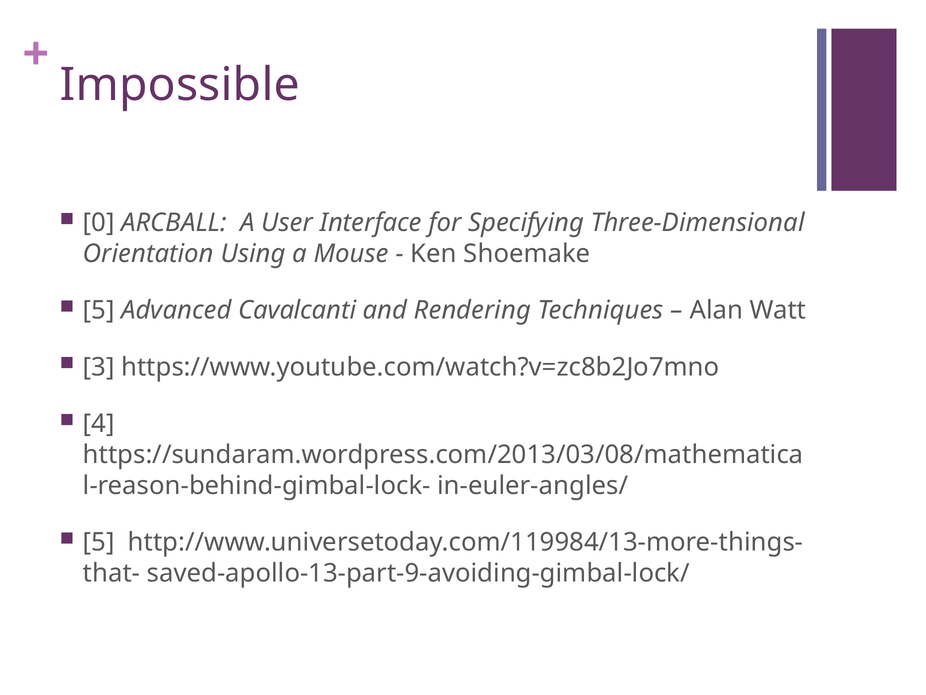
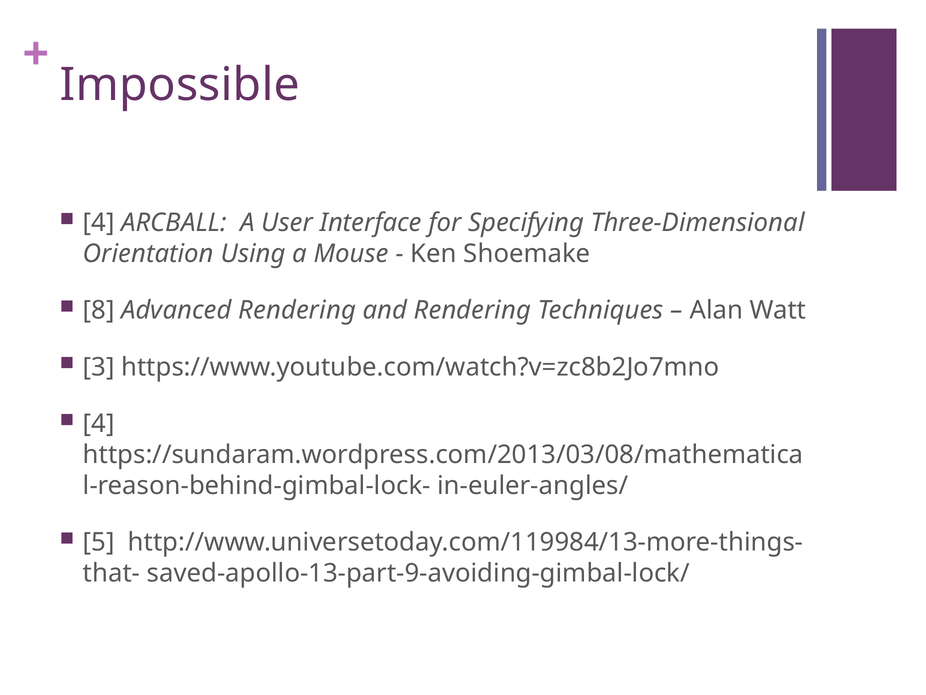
0: 0 -> 4 (99, 223)
5: 5 -> 8 (99, 310)
Advanced Cavalcanti: Cavalcanti -> Rendering (297, 310)
